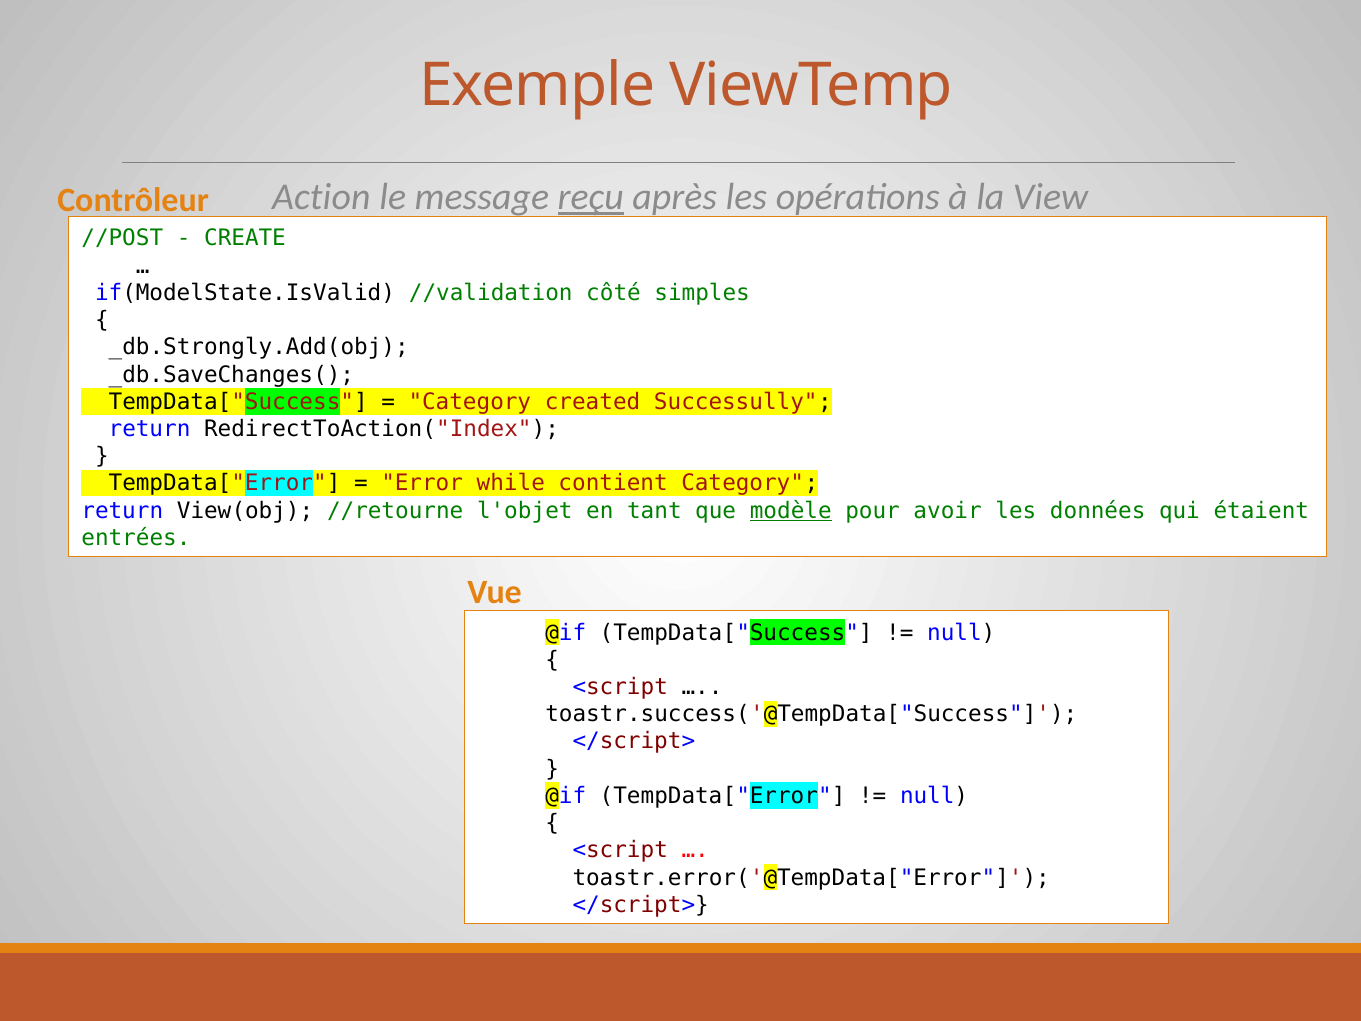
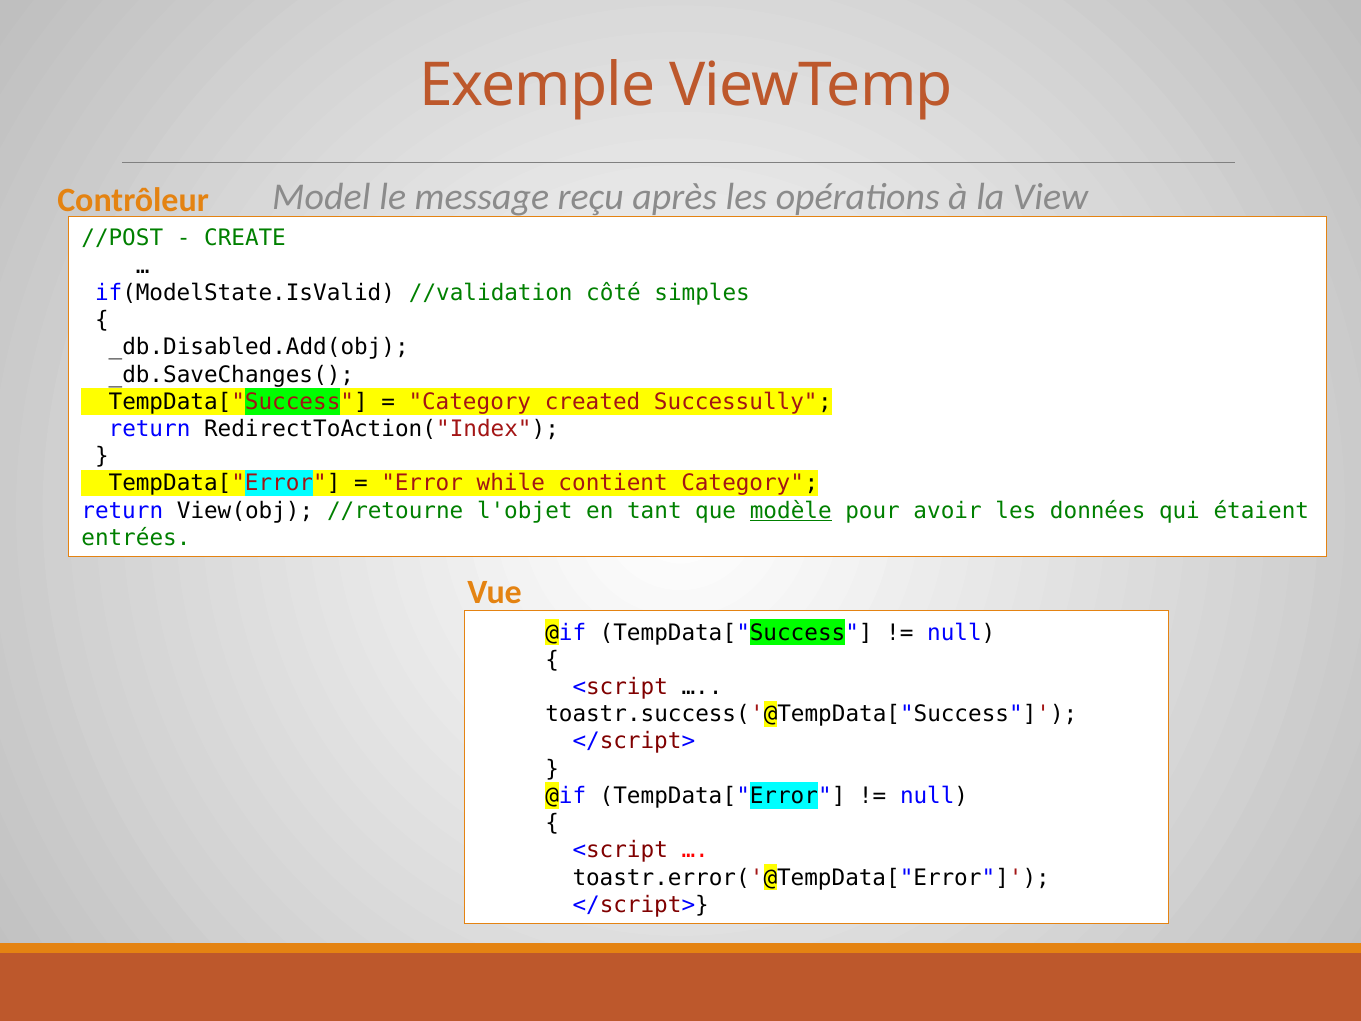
Action: Action -> Model (321, 197)
reçu underline: present -> none (591, 197)
_db.Strongly.Add(obj: _db.Strongly.Add(obj -> _db.Disabled.Add(obj (259, 347)
